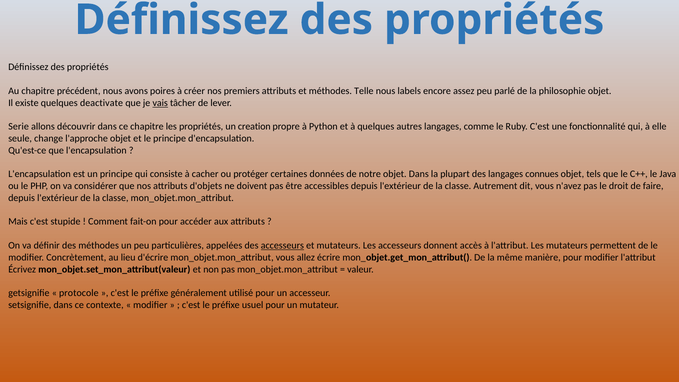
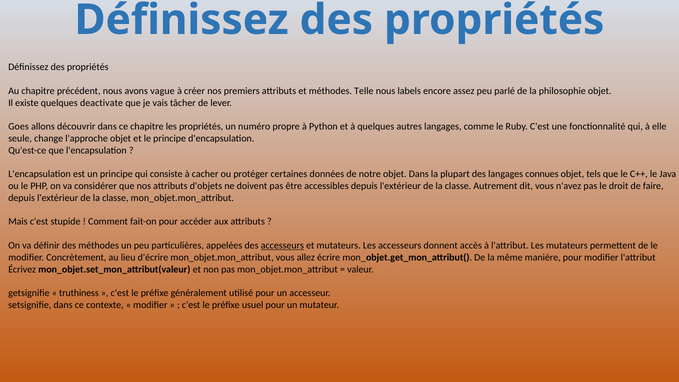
poires: poires -> vague (162, 91)
vais underline: present -> none (160, 103)
Serie: Serie -> Goes (19, 127)
creation: creation -> numéro (254, 127)
protocole: protocole -> truthiness (79, 293)
